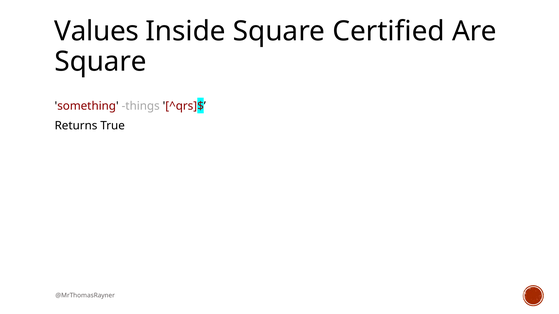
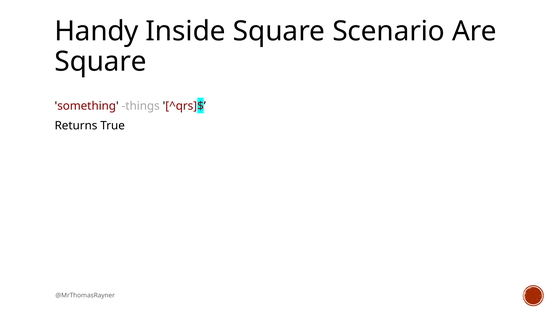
Values: Values -> Handy (97, 31)
Certified: Certified -> Scenario (389, 31)
